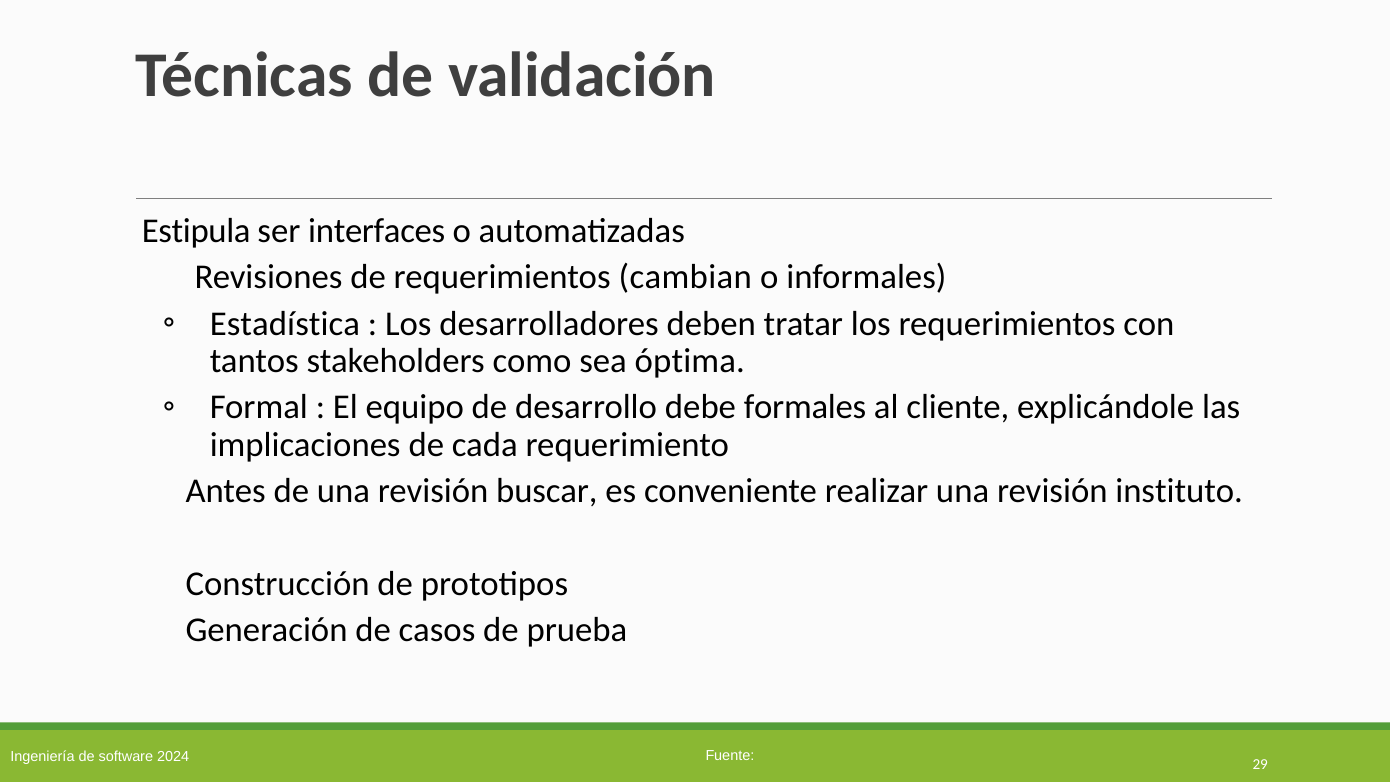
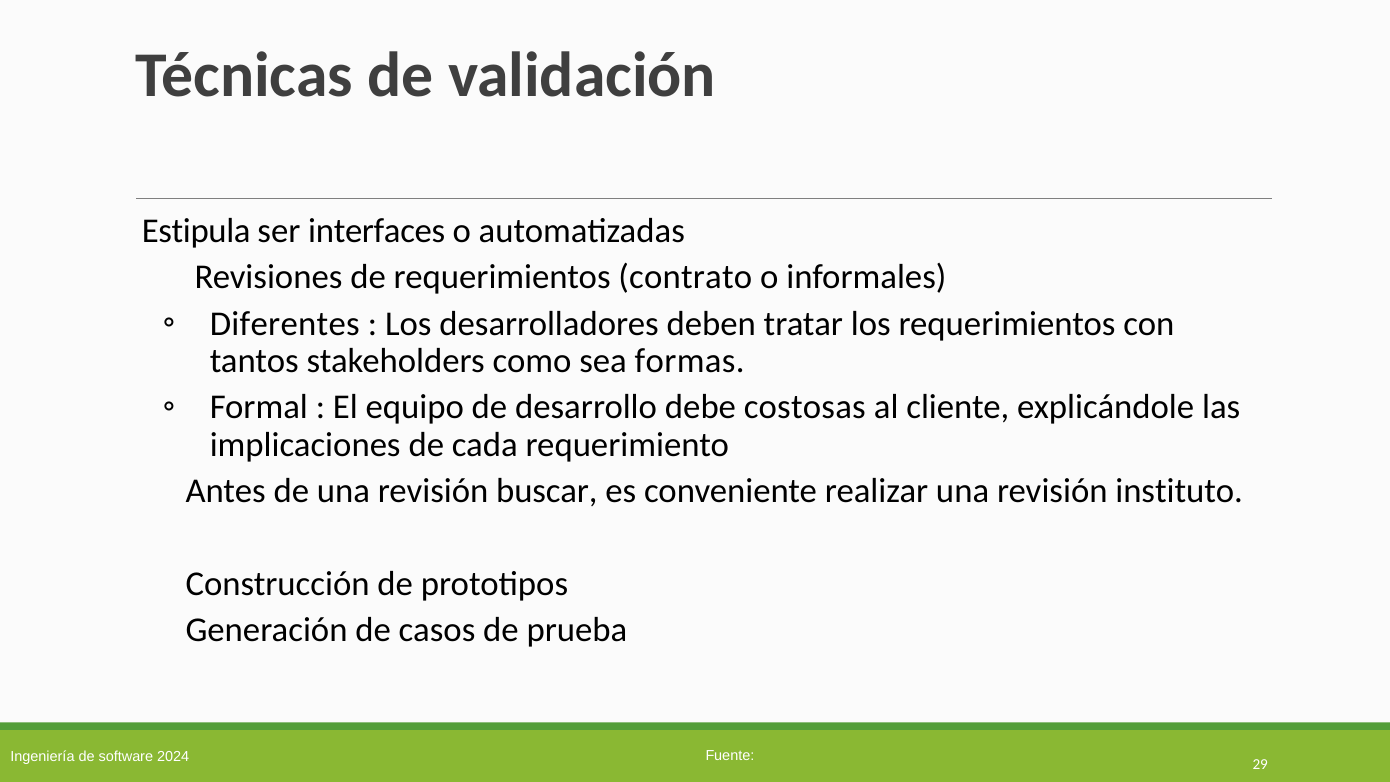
cambian: cambian -> contrato (685, 277)
Estadística: Estadística -> Diferentes (285, 324)
óptima: óptima -> formas (690, 361)
formales: formales -> costosas (805, 407)
